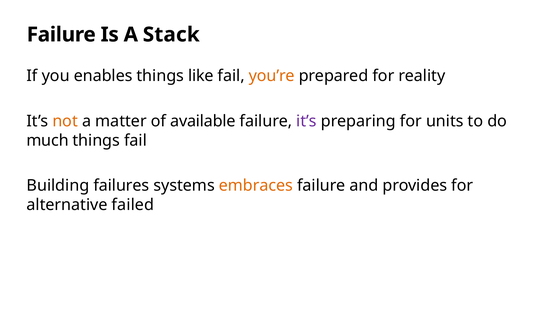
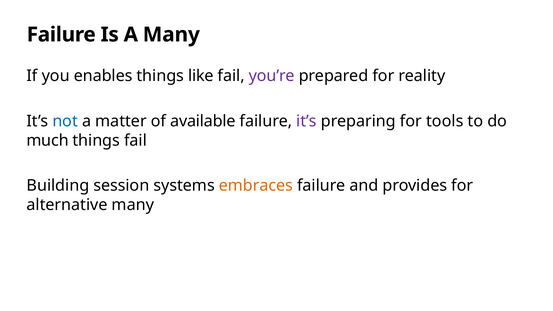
A Stack: Stack -> Many (171, 35)
you’re colour: orange -> purple (272, 76)
not colour: orange -> blue (65, 121)
units: units -> tools (445, 121)
failures: failures -> session (121, 186)
alternative failed: failed -> many (133, 205)
